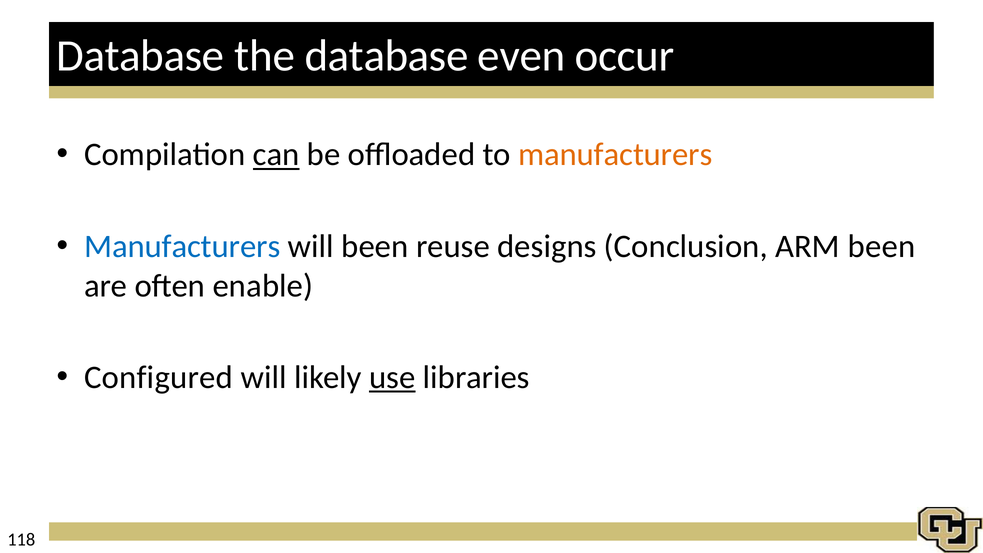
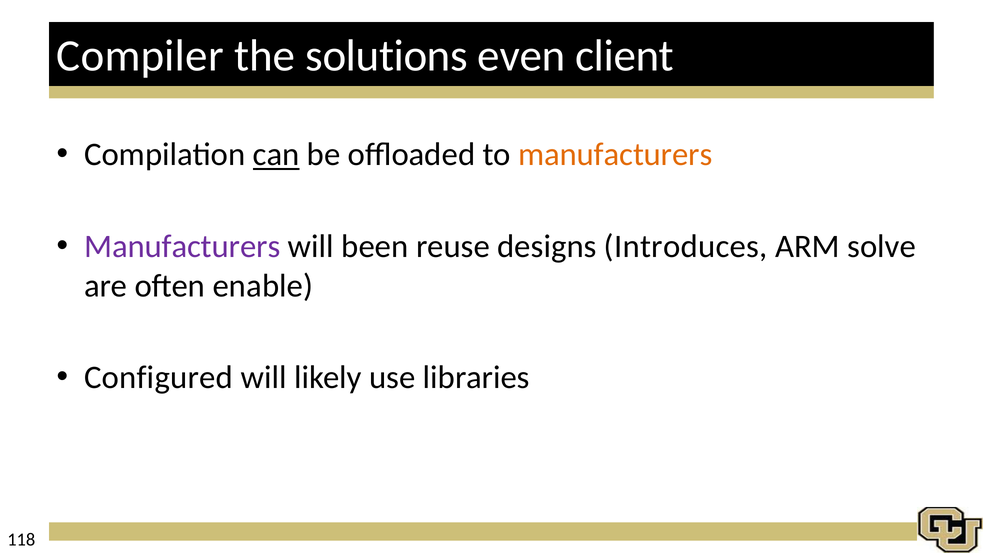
Database: Database -> Compiler (140, 56)
the database: database -> solutions (387, 56)
occur: occur -> client (625, 56)
Manufacturers colour: blue -> purple (182, 246)
Conclusion: Conclusion -> Introduces (686, 246)
ARM been: been -> solve (882, 246)
use underline: present -> none (392, 378)
